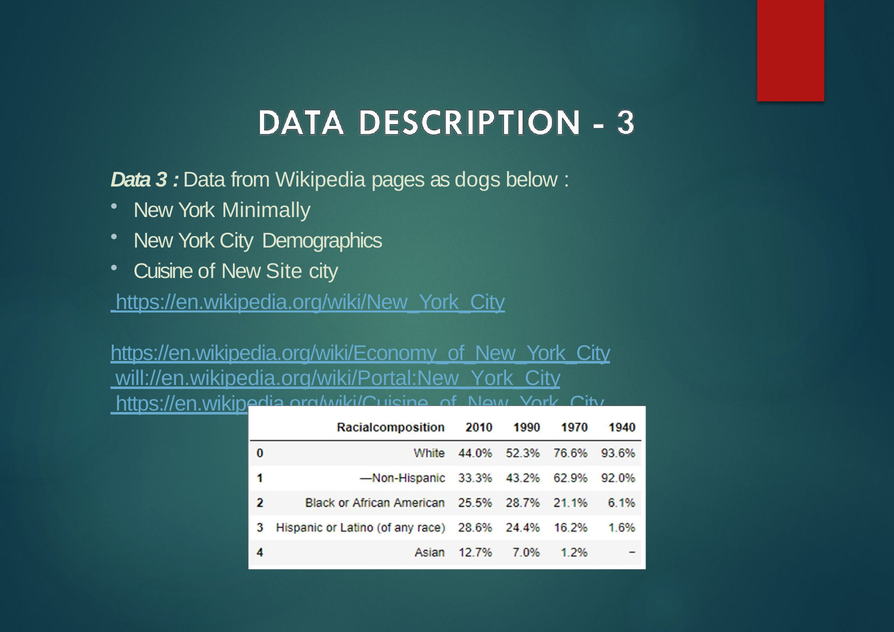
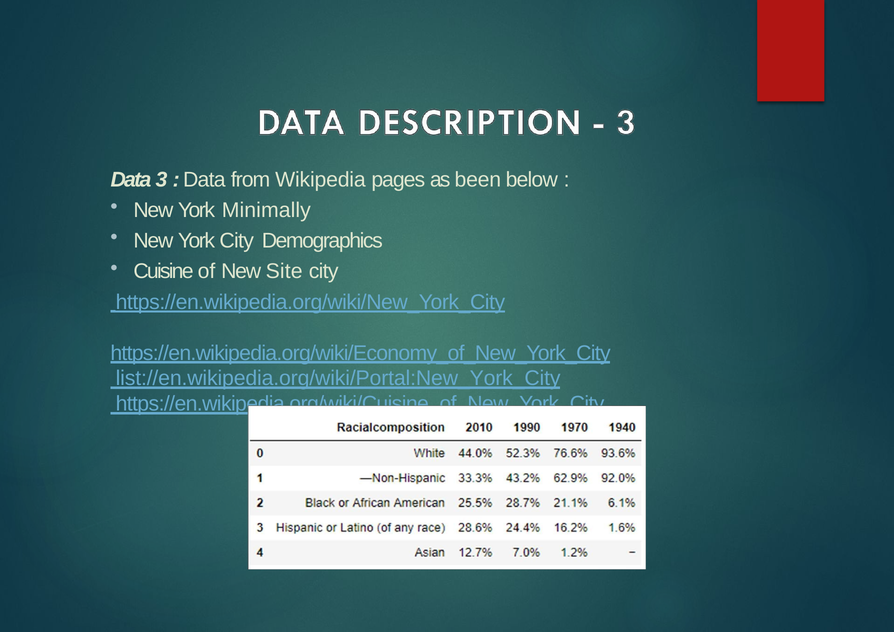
dogs: dogs -> been (478, 180)
will://en.wikipedia.org/wiki/Portal:New_York_City: will://en.wikipedia.org/wiki/Portal:New_York_City -> list://en.wikipedia.org/wiki/Portal:New_York_City (338, 379)
